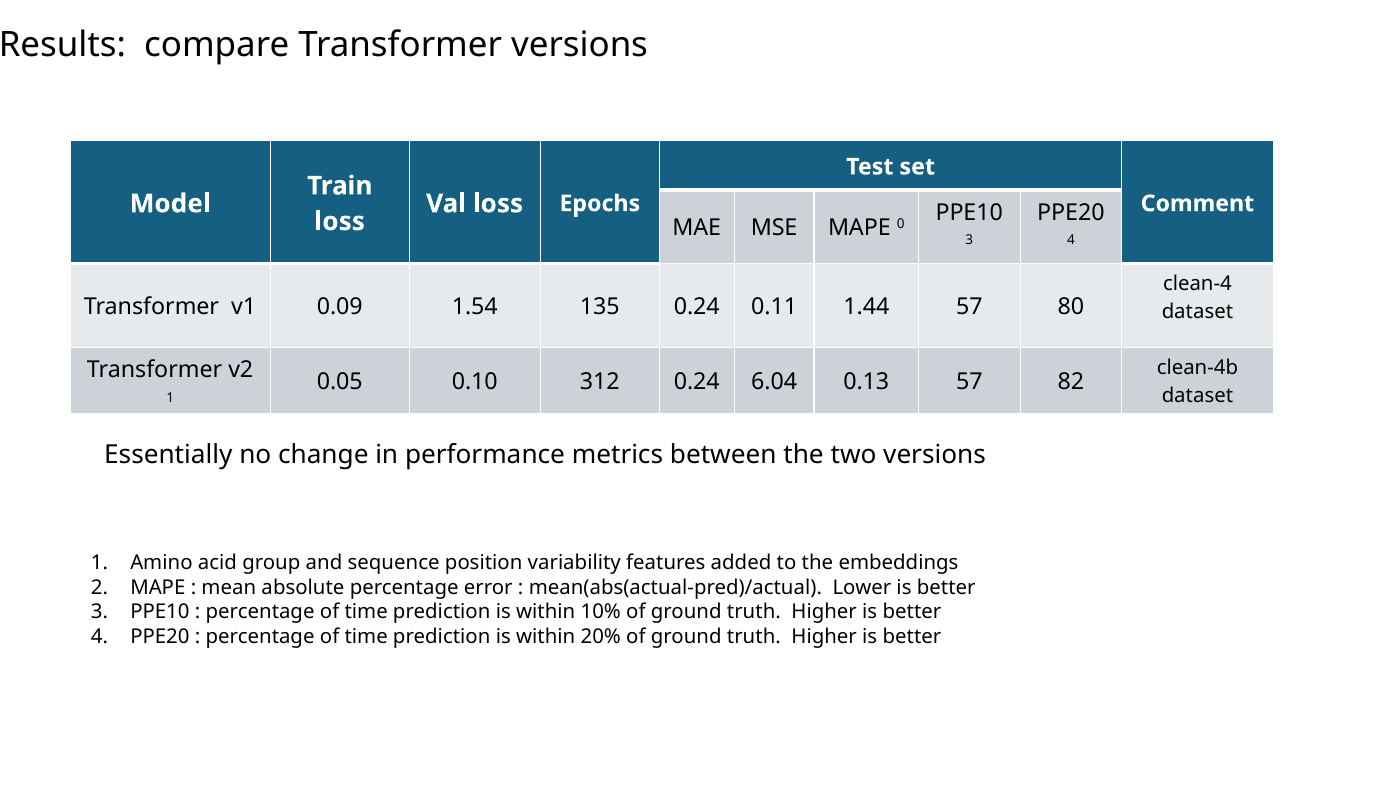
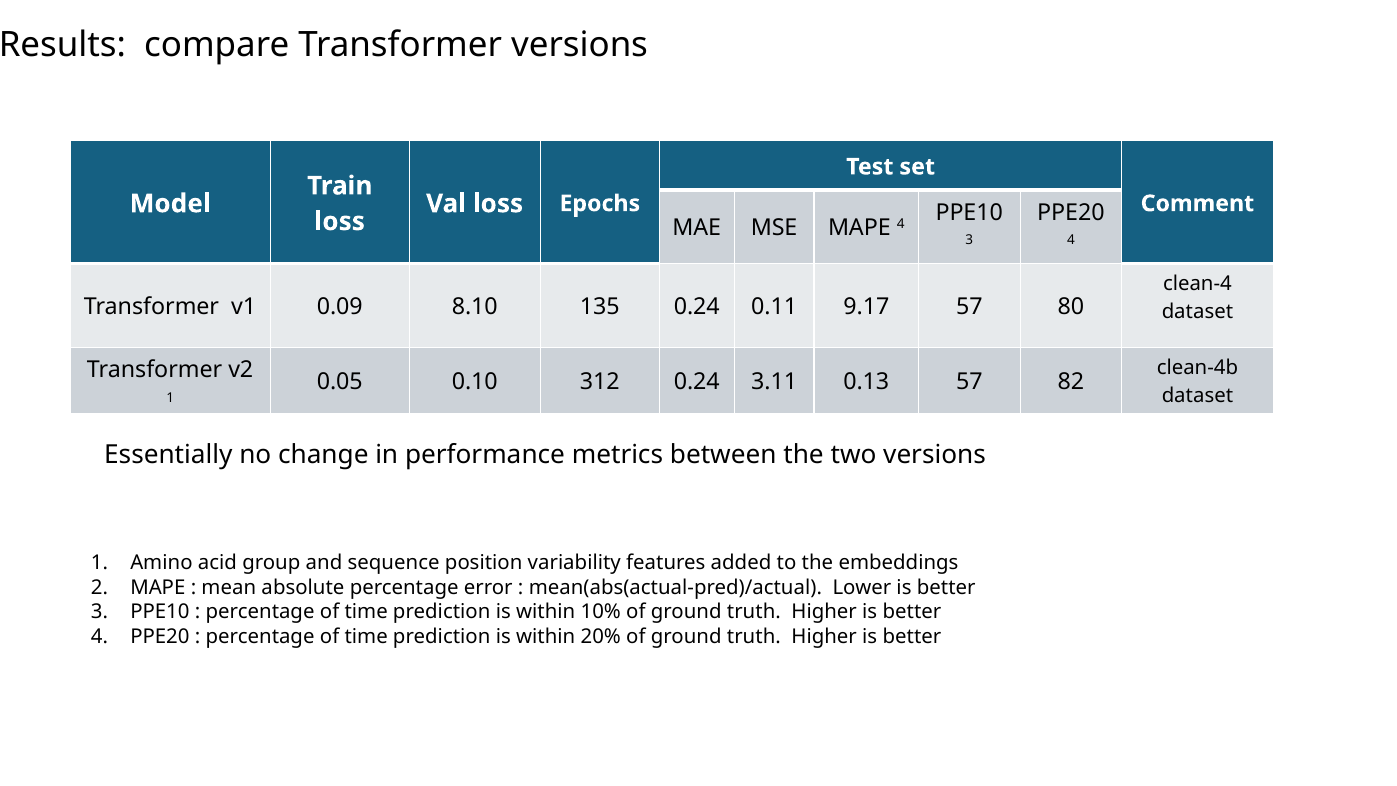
MAPE 0: 0 -> 4 (901, 224)
1.54: 1.54 -> 8.10 (475, 307)
1.44: 1.44 -> 9.17 (866, 307)
6.04: 6.04 -> 3.11 (774, 382)
